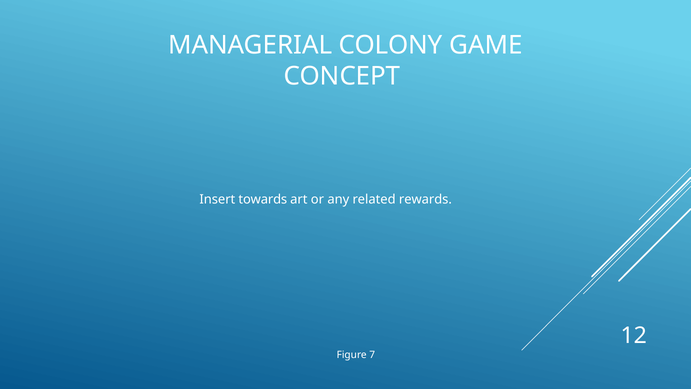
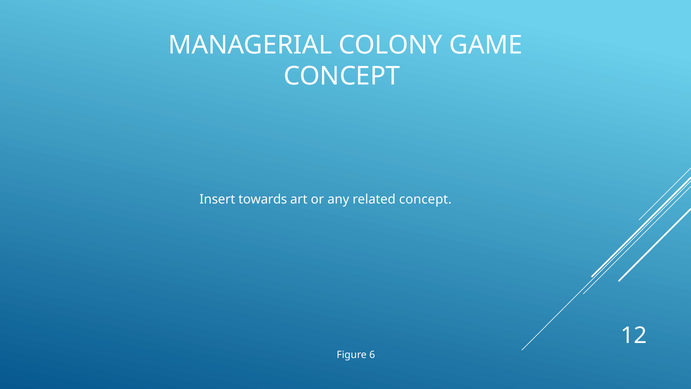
related rewards: rewards -> concept (425, 199)
7: 7 -> 6 (372, 355)
